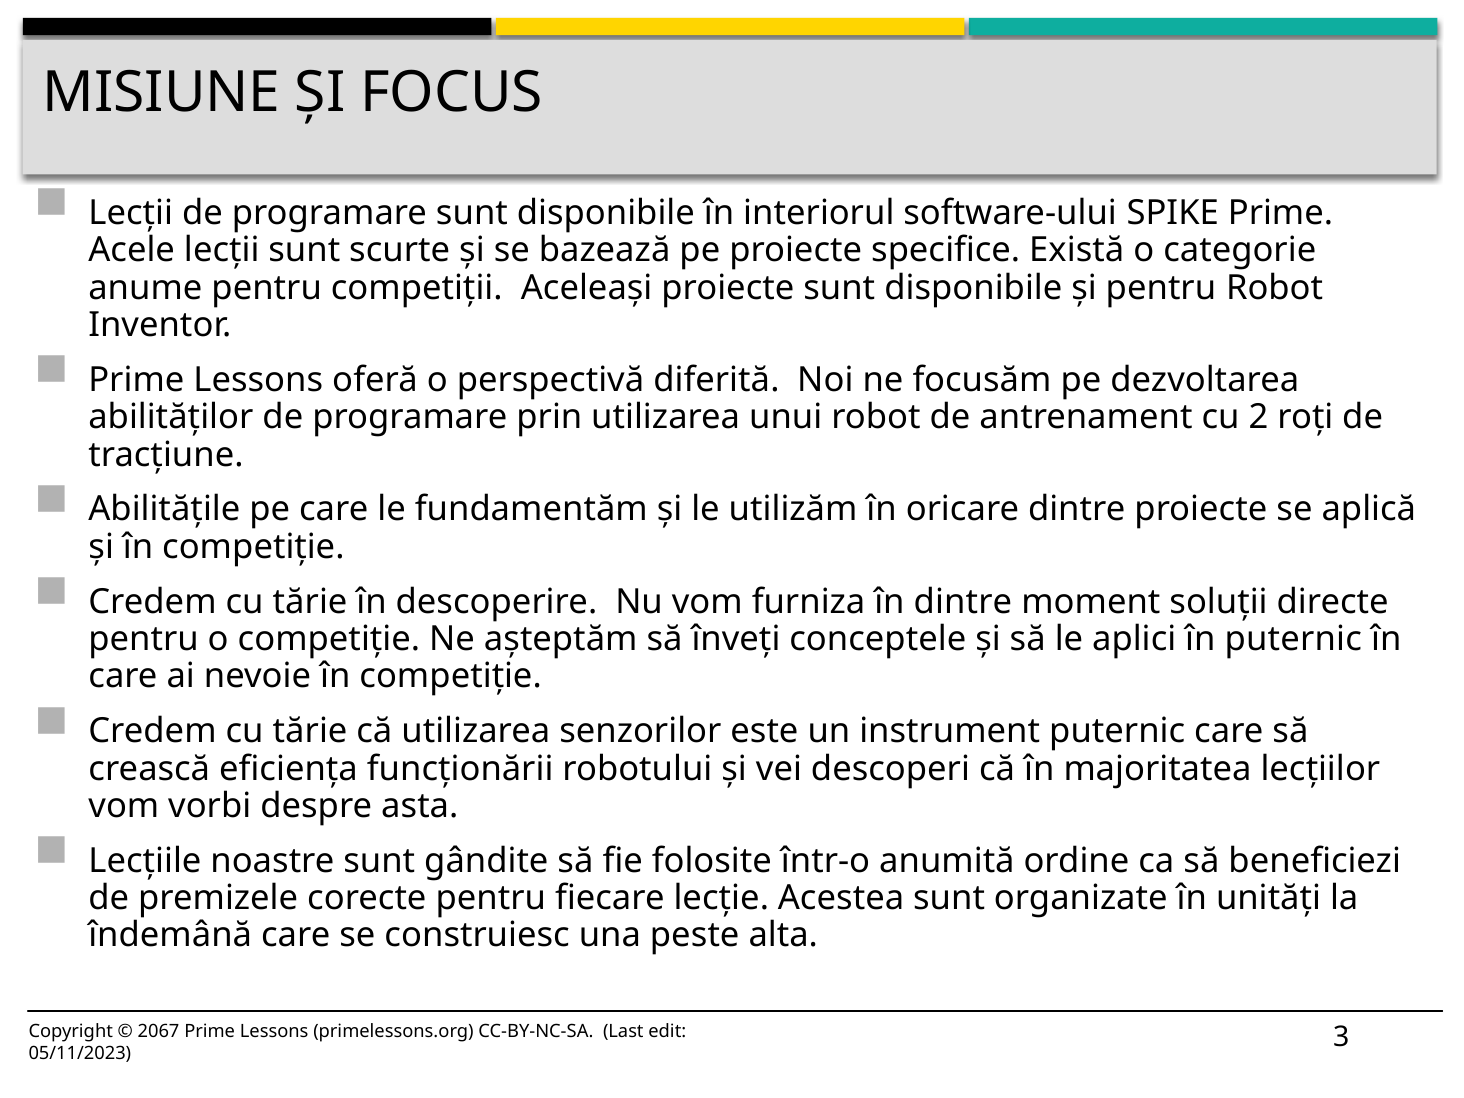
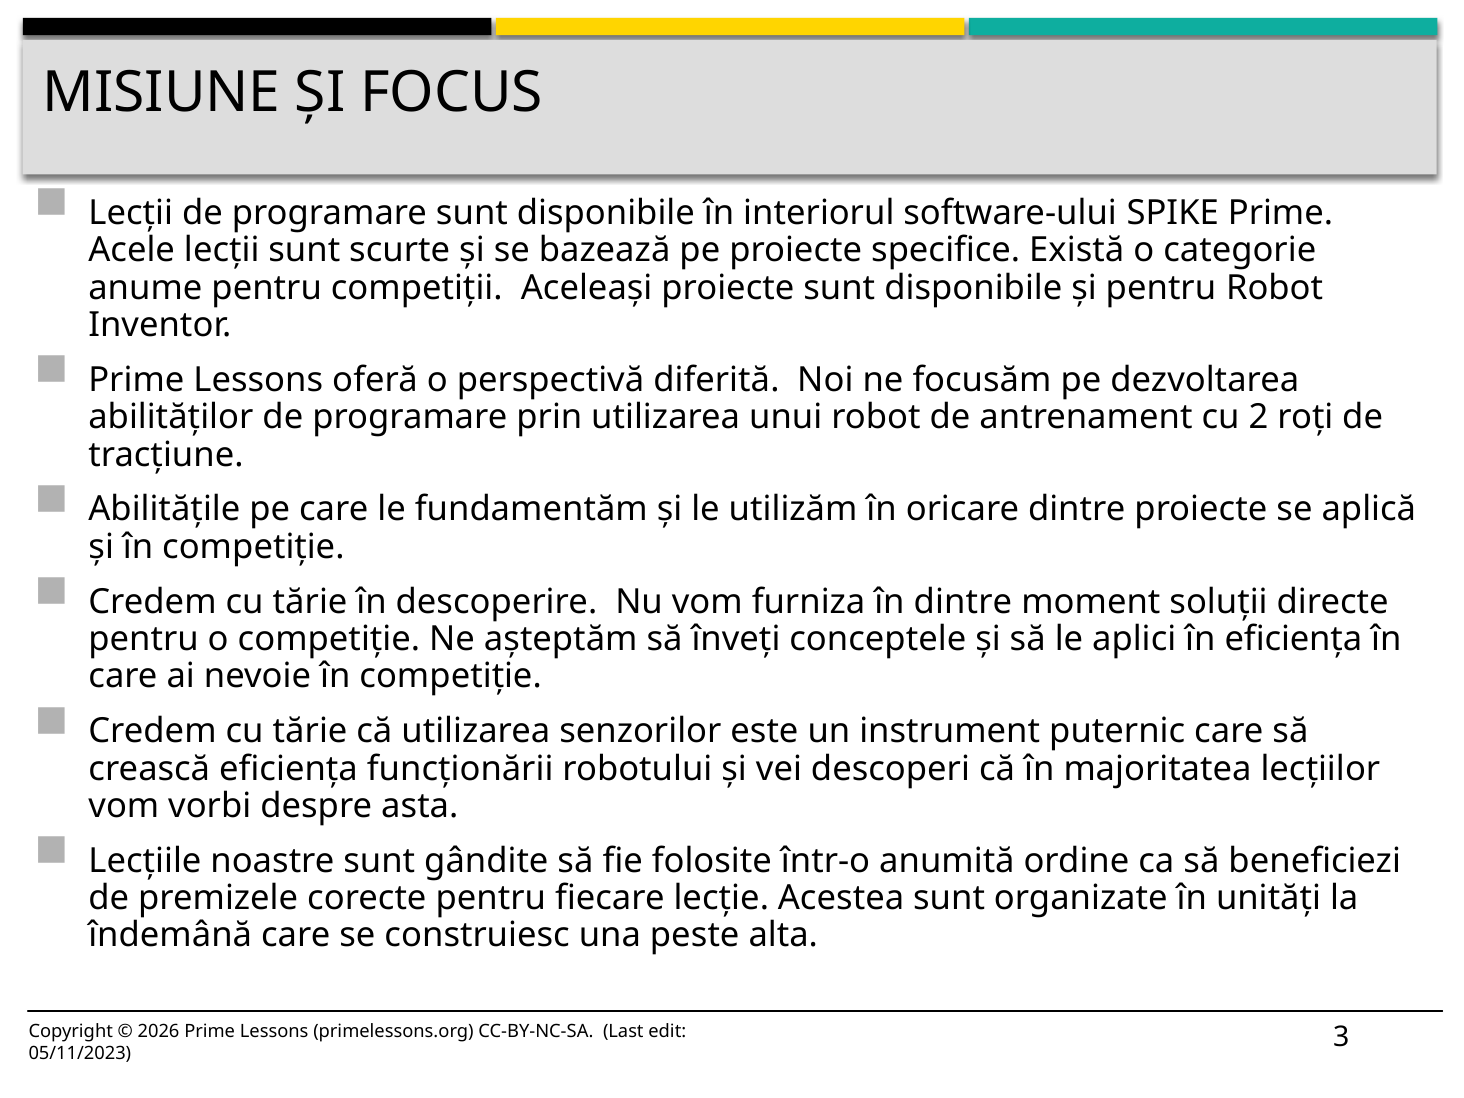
în puternic: puternic -> eficiența (1293, 639)
2067: 2067 -> 2026 (159, 1031)
